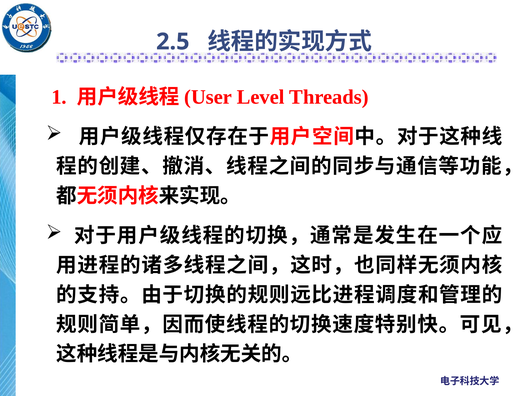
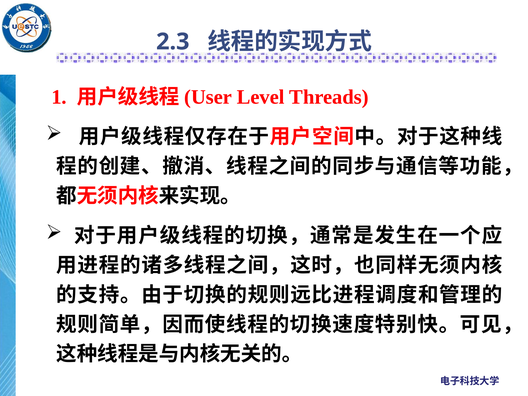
2.5: 2.5 -> 2.3 (173, 42)
